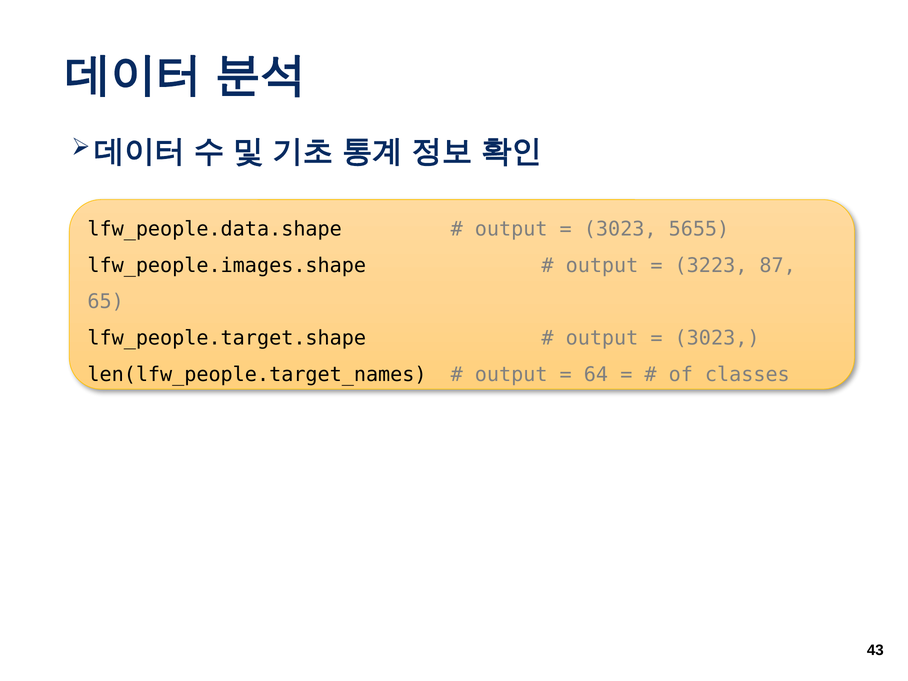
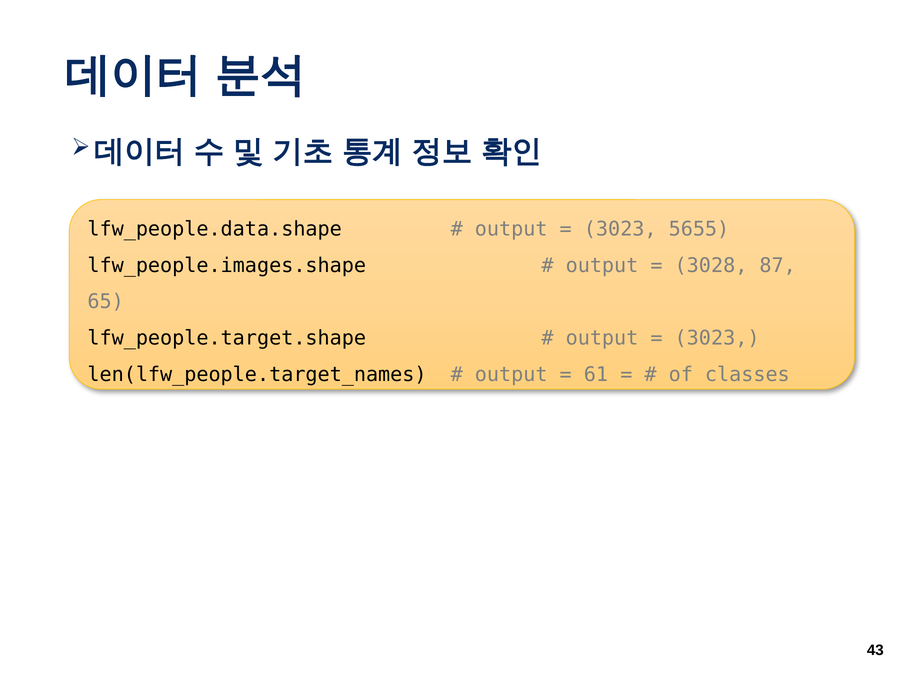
3223: 3223 -> 3028 (711, 265)
64: 64 -> 61 (596, 374)
